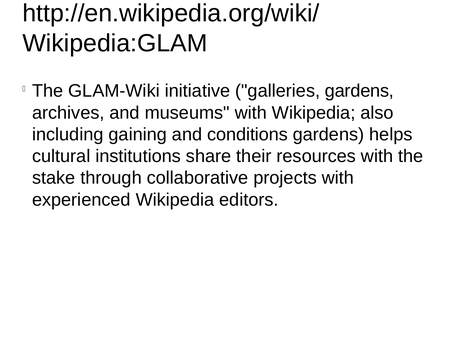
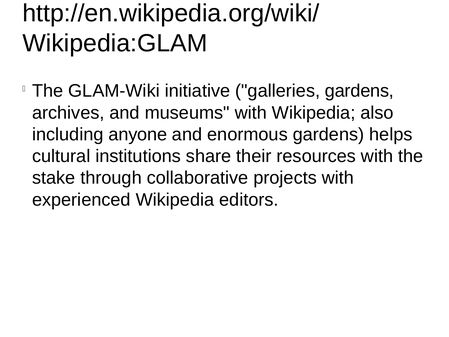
gaining: gaining -> anyone (138, 134)
conditions: conditions -> enormous (247, 134)
